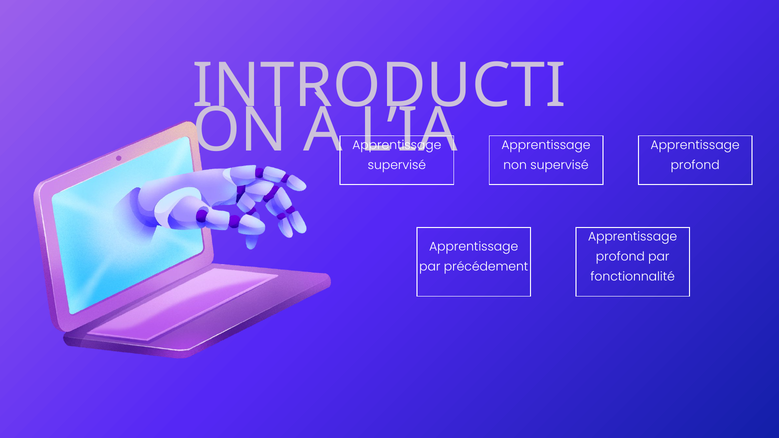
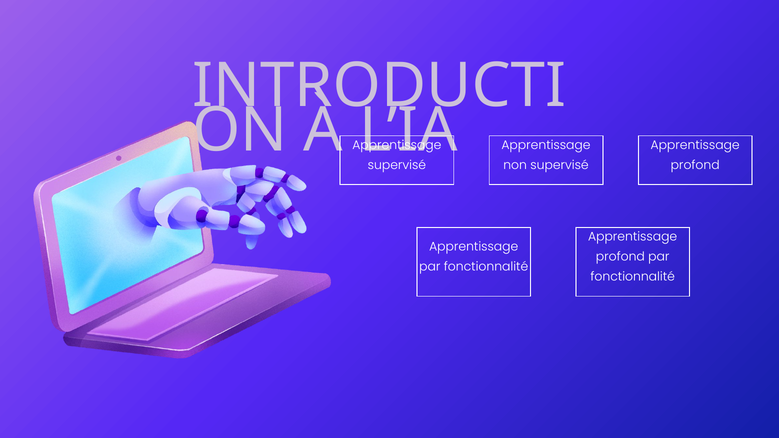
précédement: précédement -> fonctionnalité (486, 267)
